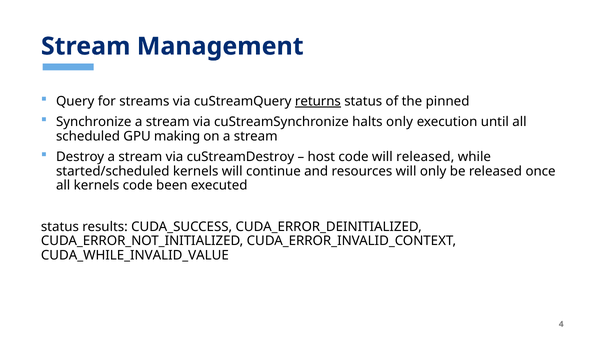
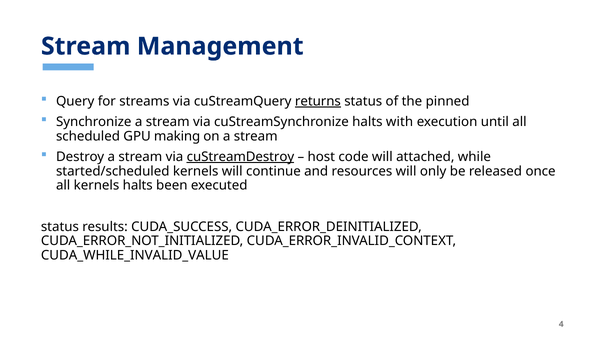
halts only: only -> with (400, 122)
cuStreamDestroy underline: none -> present (240, 157)
will released: released -> attached (425, 157)
kernels code: code -> halts (138, 186)
